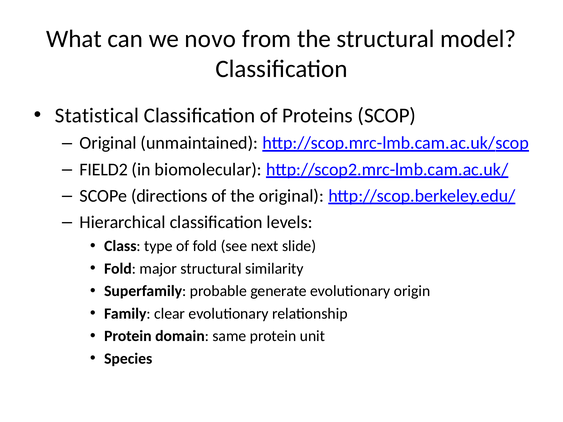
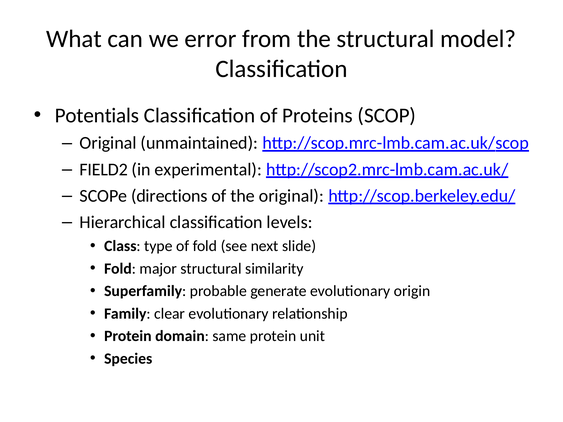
novo: novo -> error (210, 39)
Statistical: Statistical -> Potentials (97, 115)
biomolecular: biomolecular -> experimental (208, 170)
